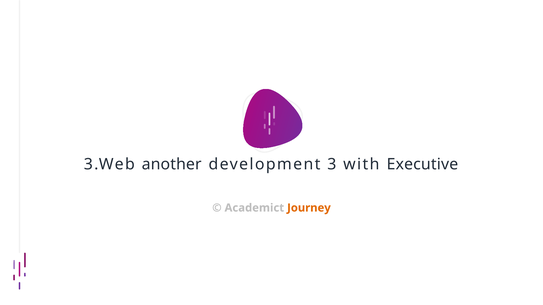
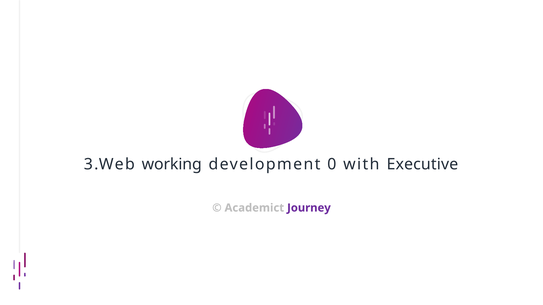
another: another -> working (172, 164)
3: 3 -> 0 (332, 164)
Journey colour: orange -> purple (309, 208)
